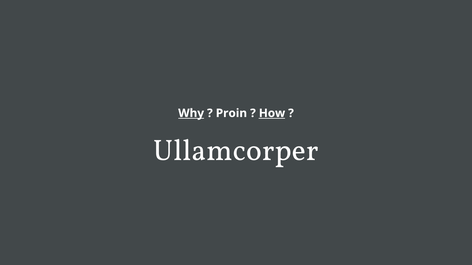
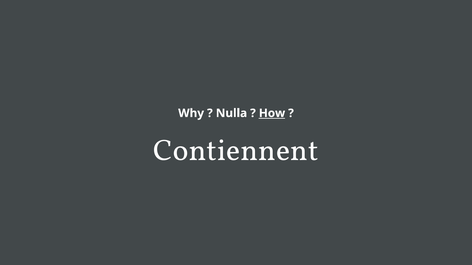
Why underline: present -> none (191, 113)
Proin: Proin -> Nulla (231, 113)
Ullamcorper: Ullamcorper -> Contiennent (236, 151)
